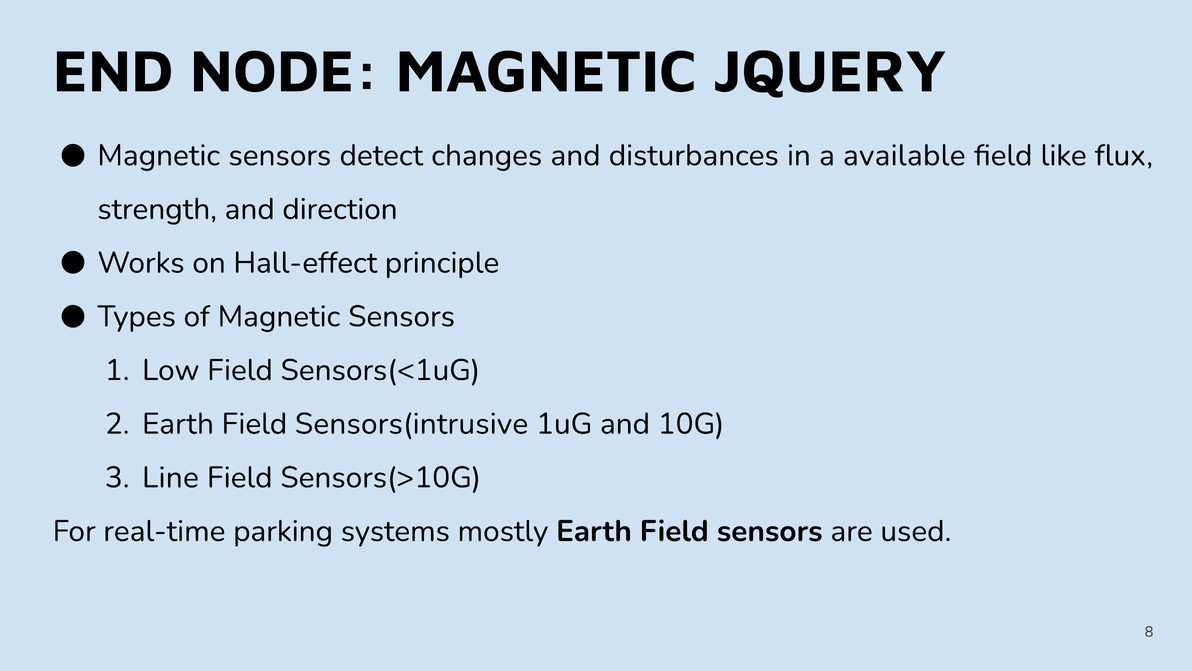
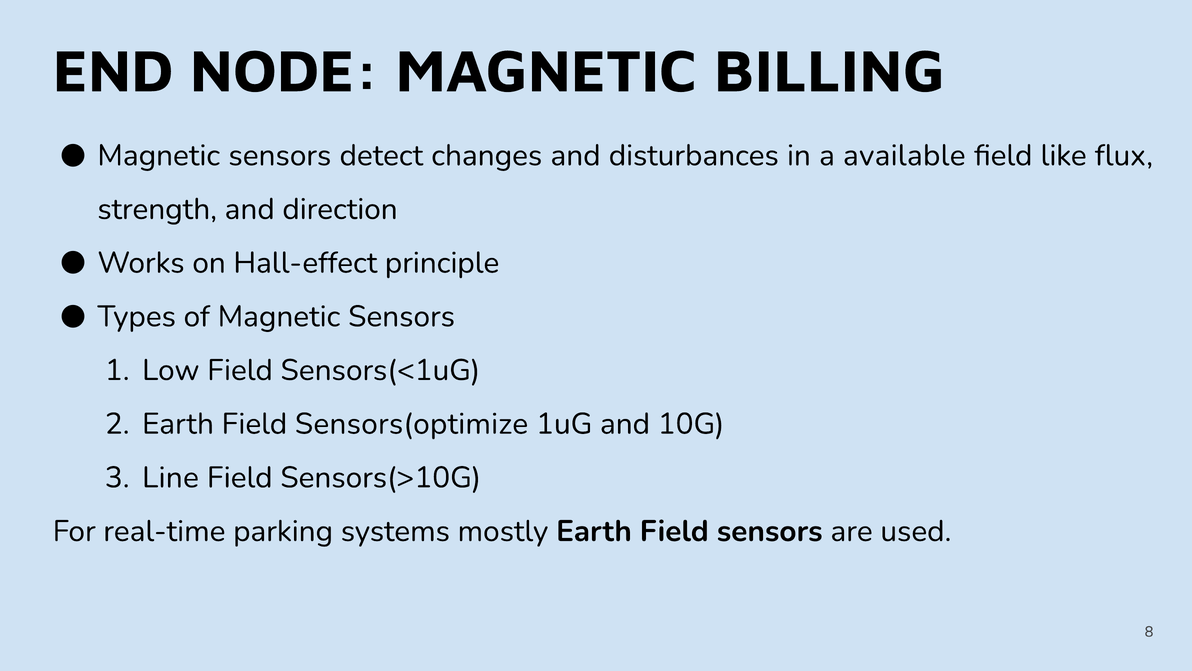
JQUERY: JQUERY -> BILLING (830, 72)
Sensors(intrusive: Sensors(intrusive -> Sensors(optimize (411, 424)
